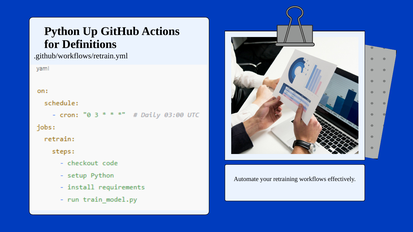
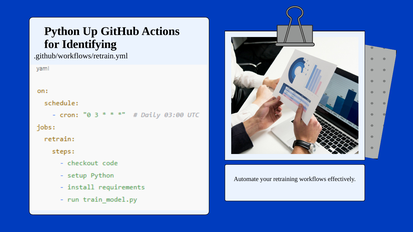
Definitions: Definitions -> Identifying (89, 44)
